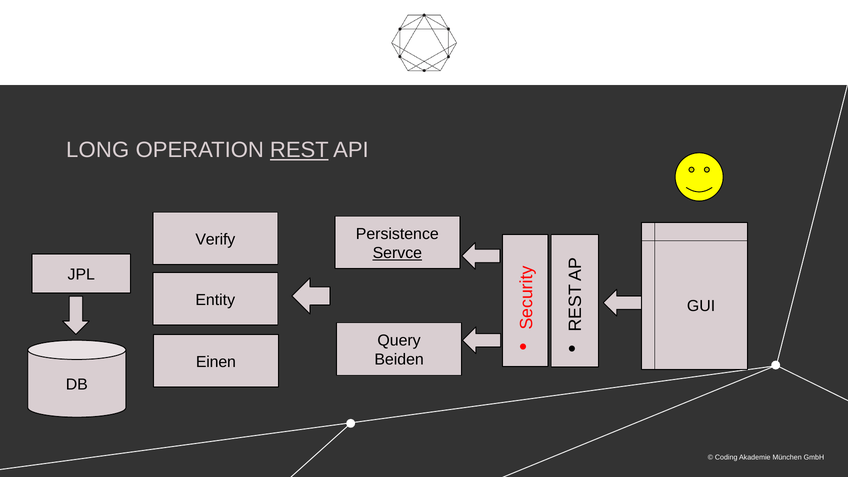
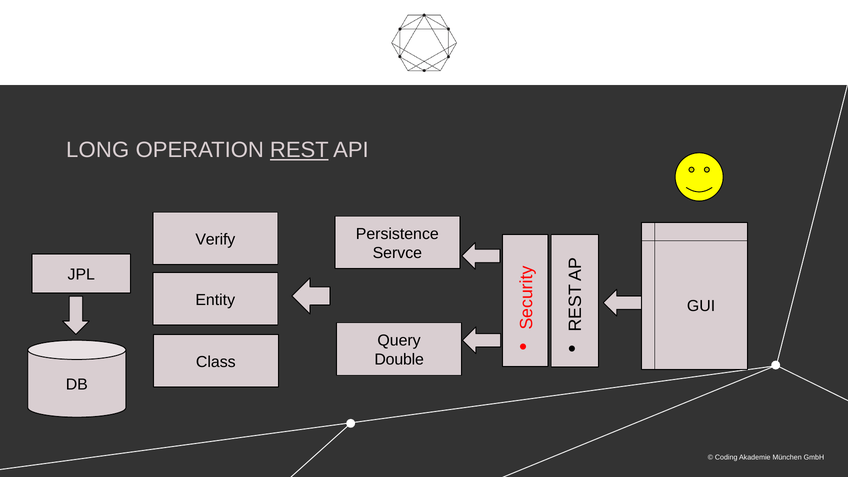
Servce underline: present -> none (397, 253)
Beiden: Beiden -> Double (399, 360)
Einen: Einen -> Class (216, 362)
